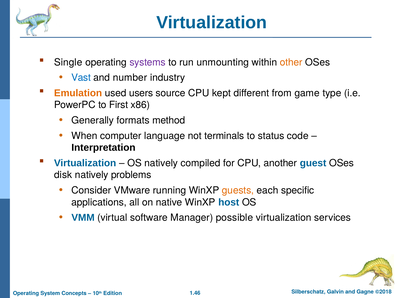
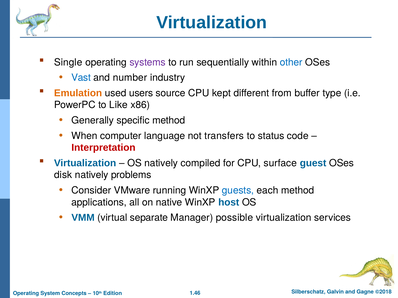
unmounting: unmounting -> sequentially (223, 62)
other colour: orange -> blue (291, 62)
game: game -> buffer (307, 93)
First: First -> Like (118, 105)
formats: formats -> specific (133, 121)
terminals: terminals -> transfers (224, 136)
Interpretation colour: black -> red (103, 148)
another: another -> surface (280, 163)
guests colour: orange -> blue (238, 191)
each specific: specific -> method (298, 191)
software: software -> separate (149, 218)
